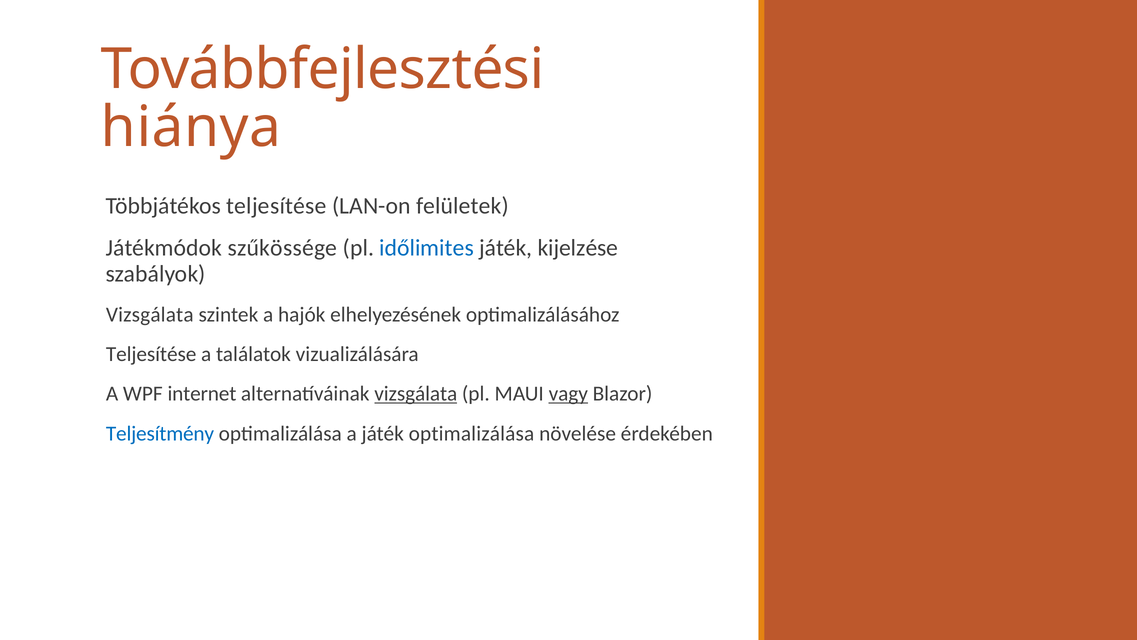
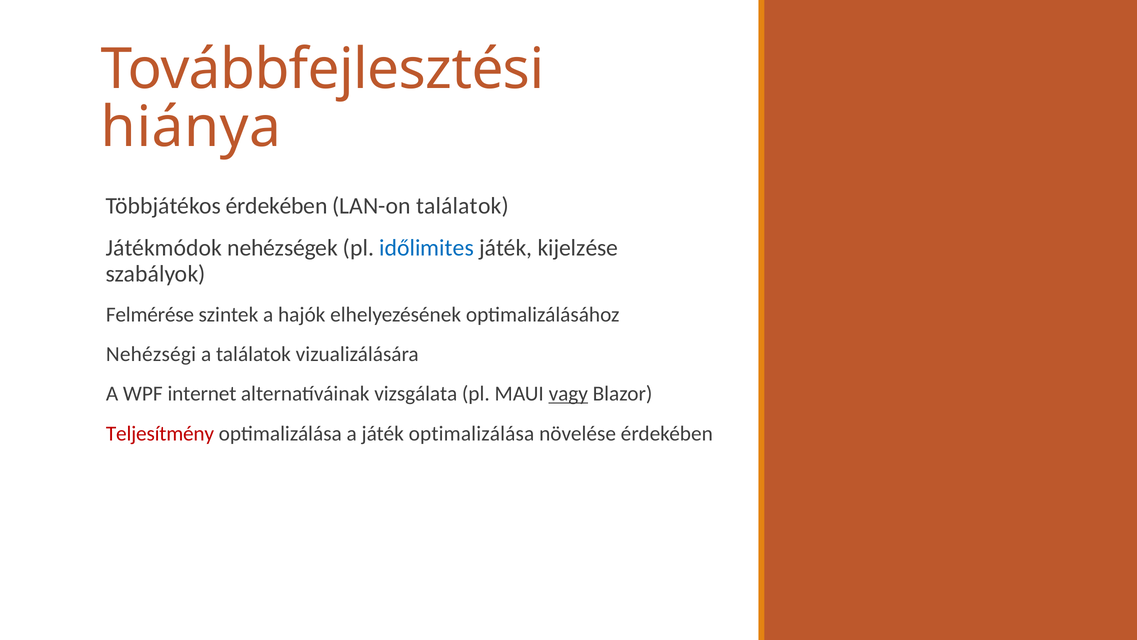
Többjátékos teljesítése: teljesítése -> érdekében (277, 206)
LAN-on felületek: felületek -> találatok (462, 206)
szűkössége: szűkössége -> nehézségek (283, 248)
Vizsgálata: Vizsgálata -> Felmérése (150, 314)
Teljesítése: Teljesítése -> Nehézségi (151, 354)
vizsgálata underline: present -> none (416, 394)
Teljesítmény colour: blue -> red (160, 433)
